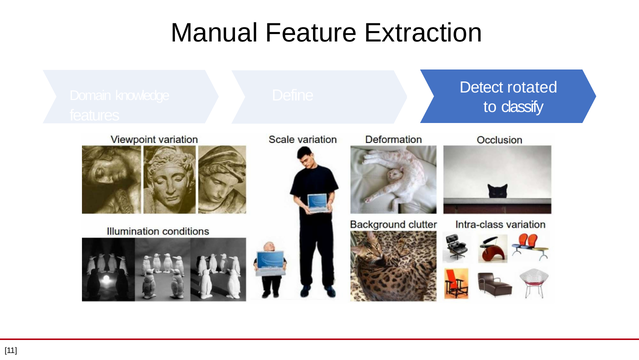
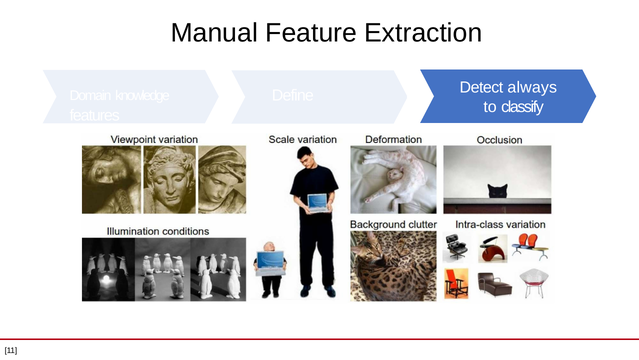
rotated: rotated -> always (532, 88)
